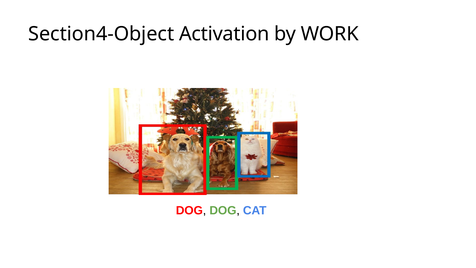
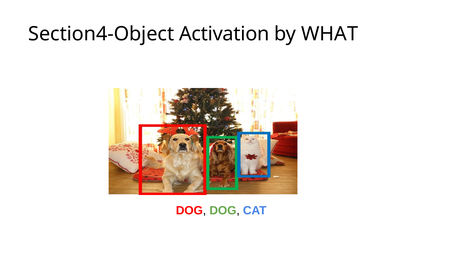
WORK: WORK -> WHAT (330, 34)
